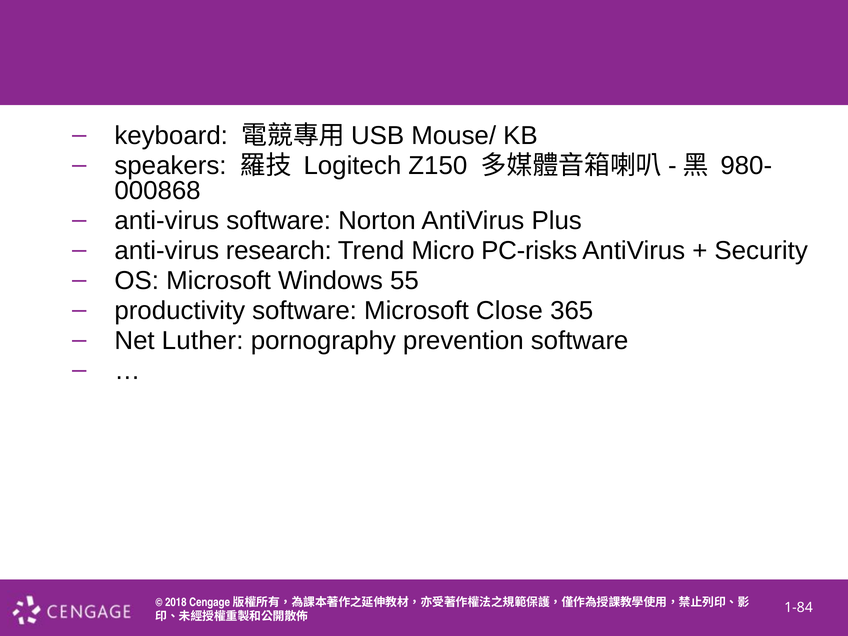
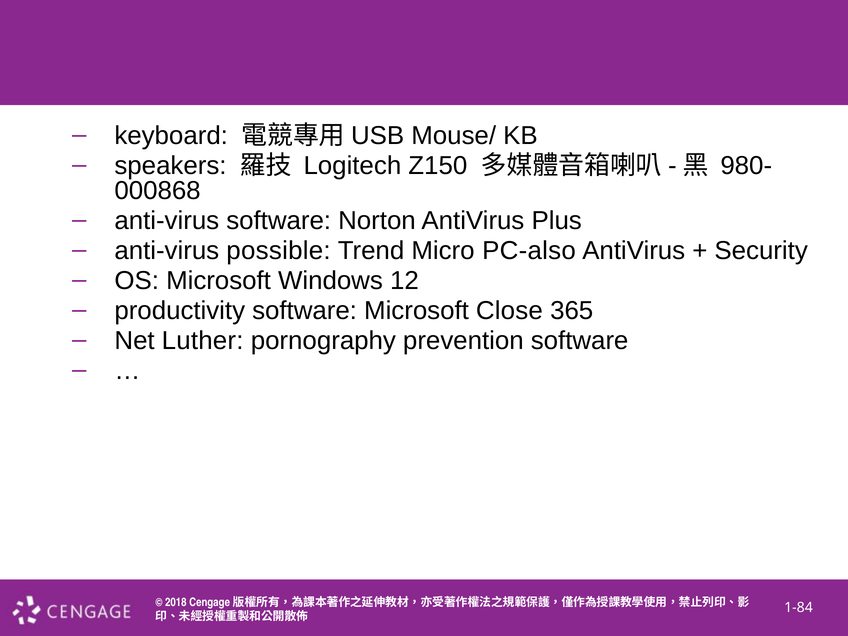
research: research -> possible (279, 251)
PC-risks: PC-risks -> PC-also (529, 251)
55: 55 -> 12 (404, 281)
